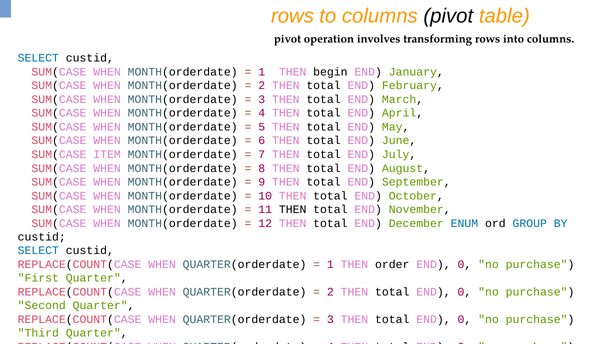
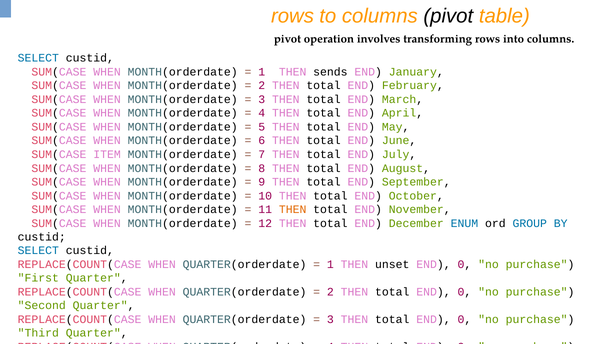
begin: begin -> sends (330, 72)
THEN colour: black -> orange (293, 209)
order: order -> unset (392, 264)
